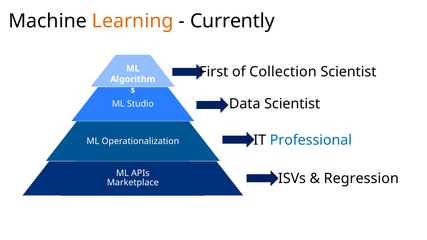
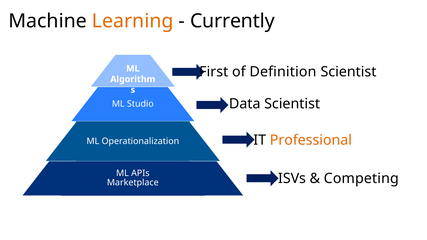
Collection: Collection -> Definition (283, 72)
Professional colour: blue -> orange (311, 140)
Regression: Regression -> Competing (361, 179)
